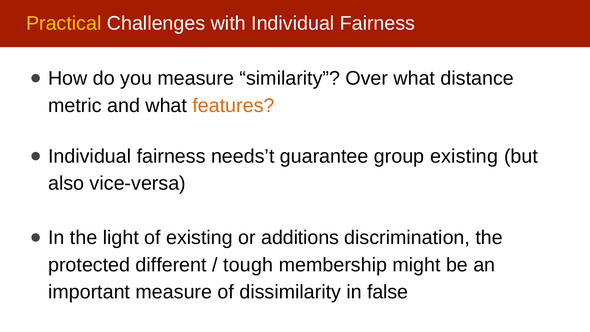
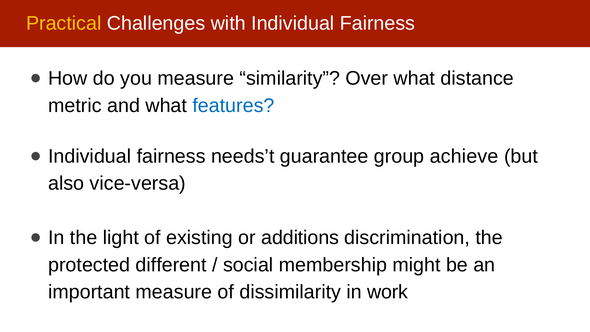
features colour: orange -> blue (233, 105)
group existing: existing -> achieve (464, 156)
tough: tough -> social (248, 265)
false: false -> work (388, 292)
